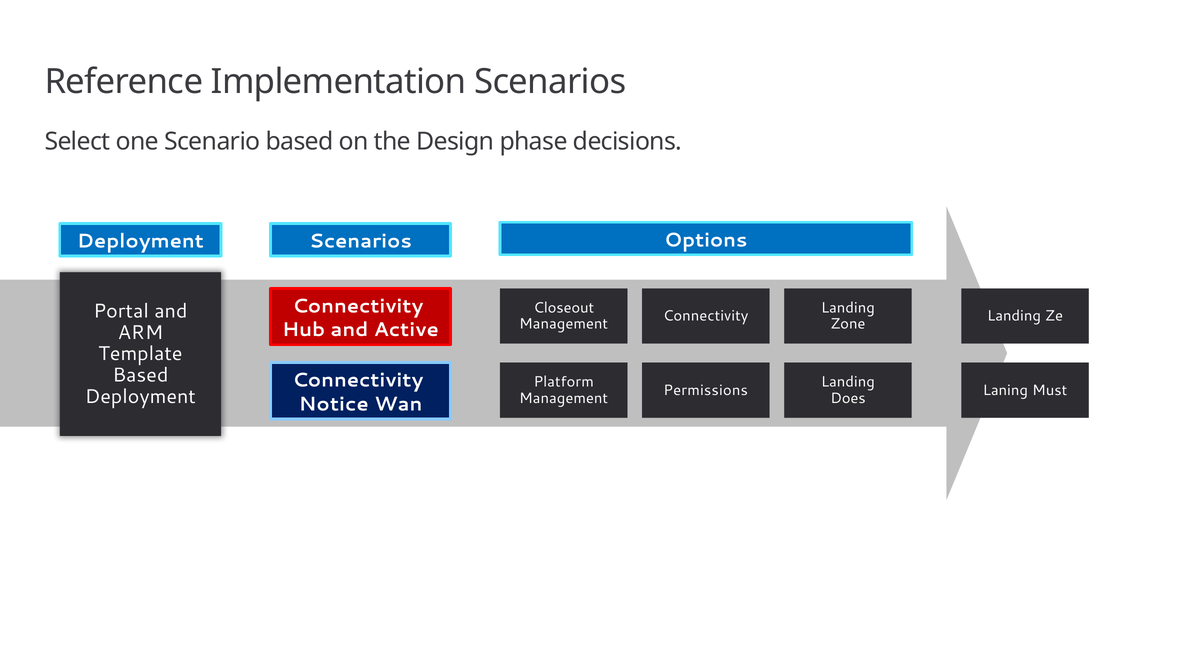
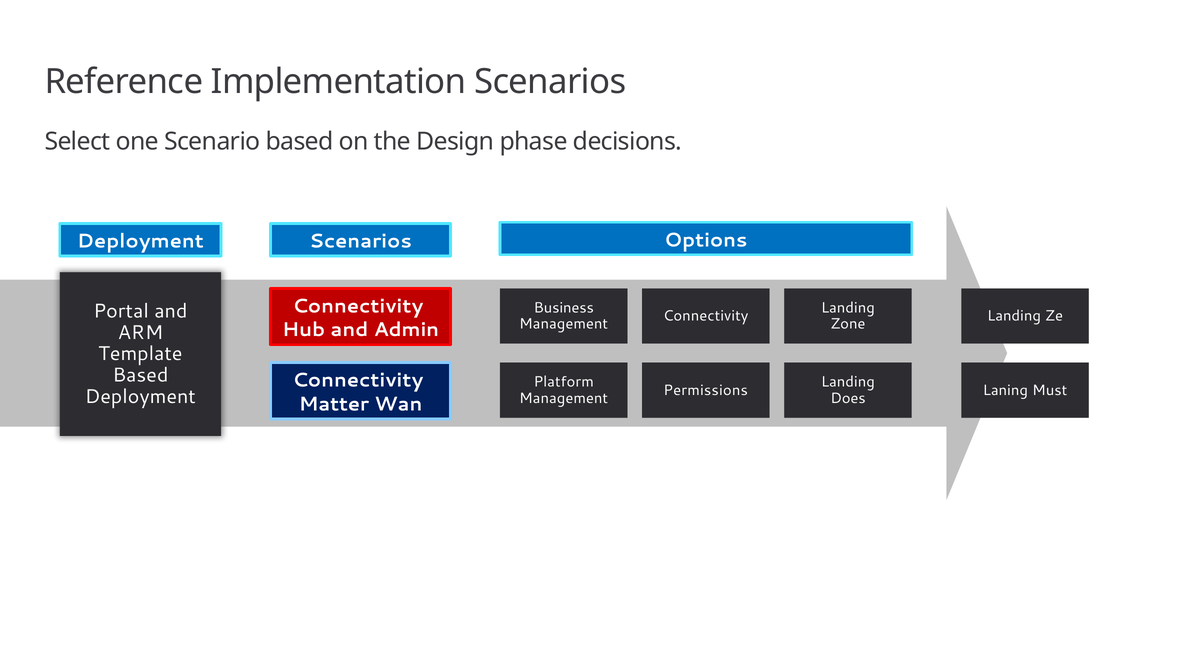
Closeout: Closeout -> Business (564, 308)
Active: Active -> Admin (406, 330)
Notice: Notice -> Matter (334, 404)
